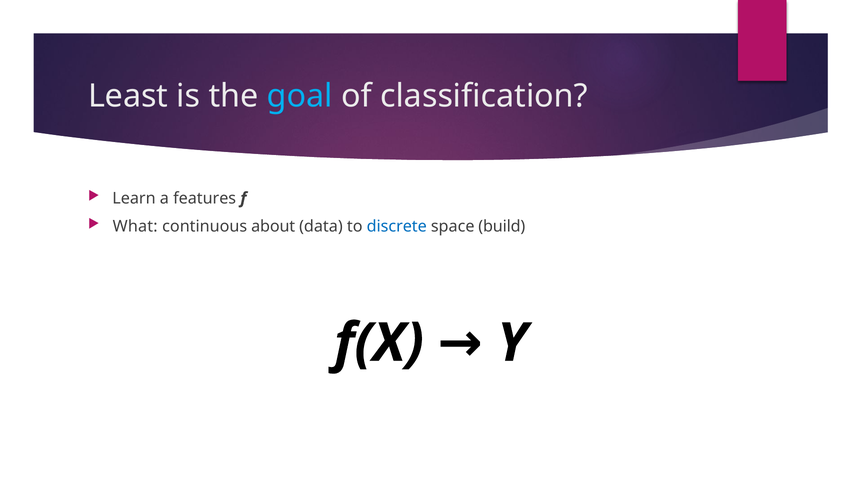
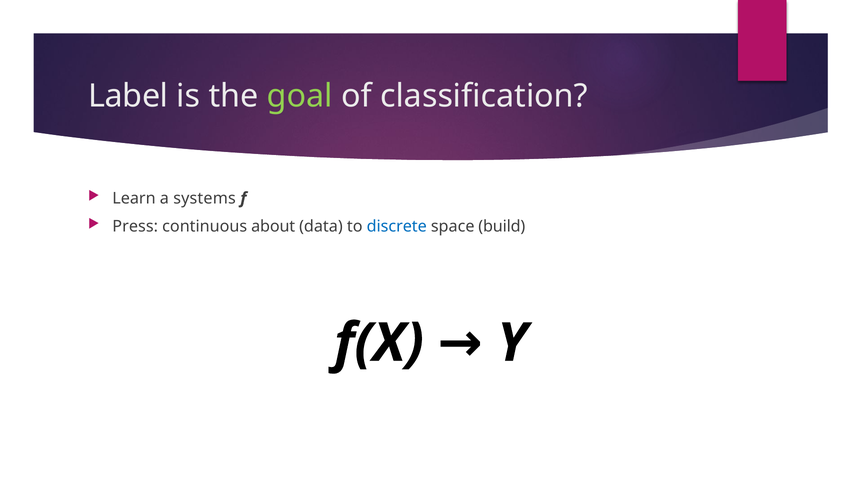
Least: Least -> Label (128, 96)
goal colour: light blue -> light green (300, 96)
features: features -> systems (205, 198)
What: What -> Press (135, 227)
